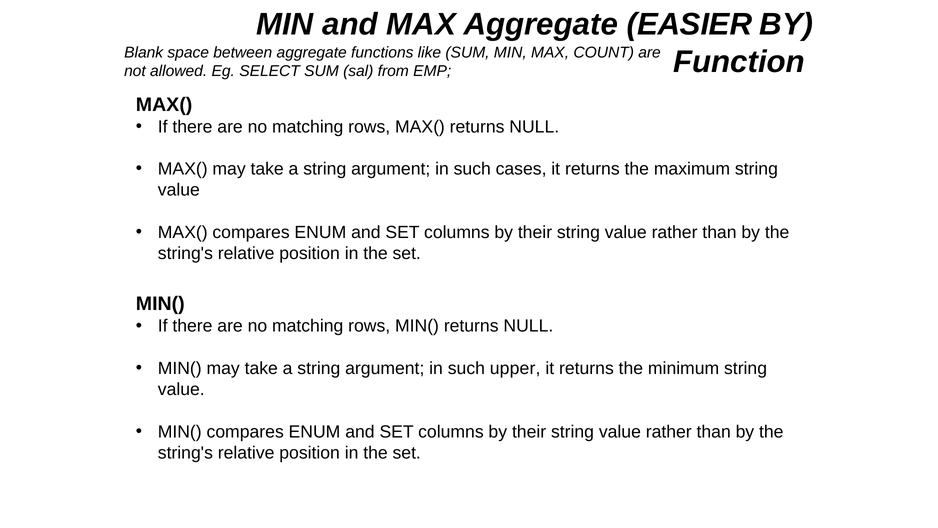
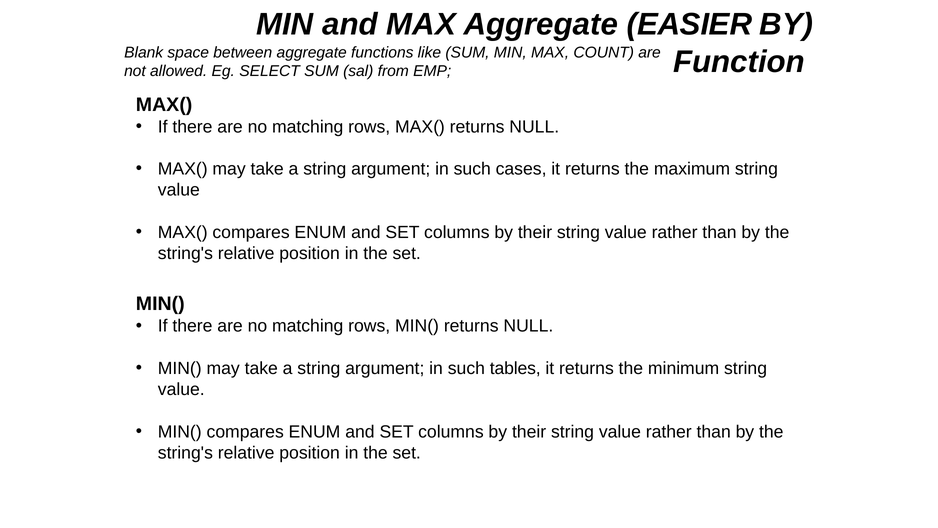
upper: upper -> tables (515, 368)
